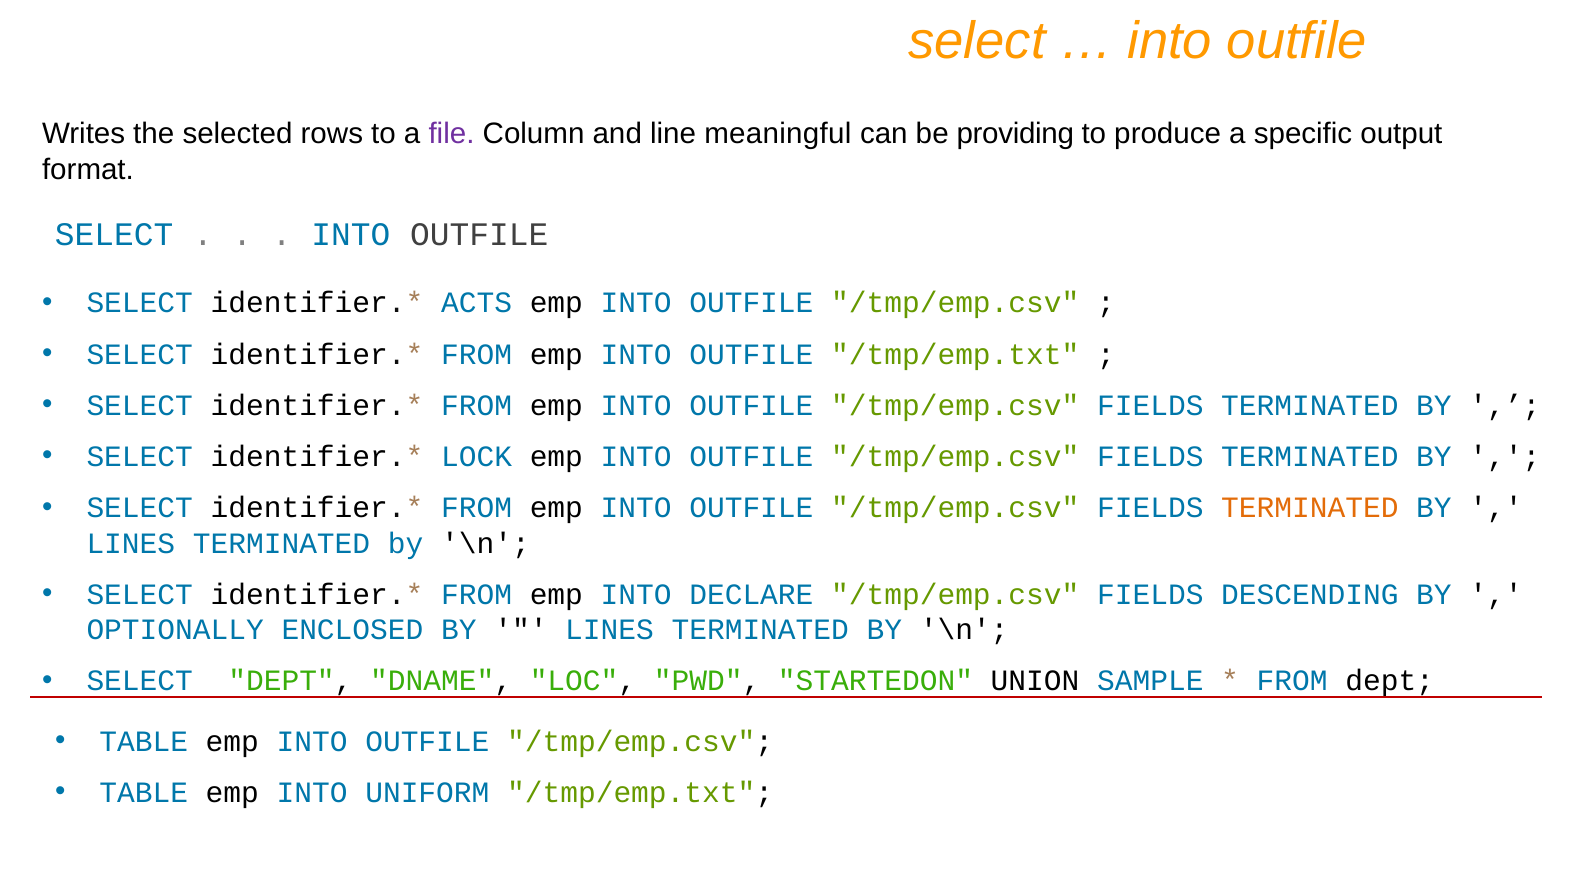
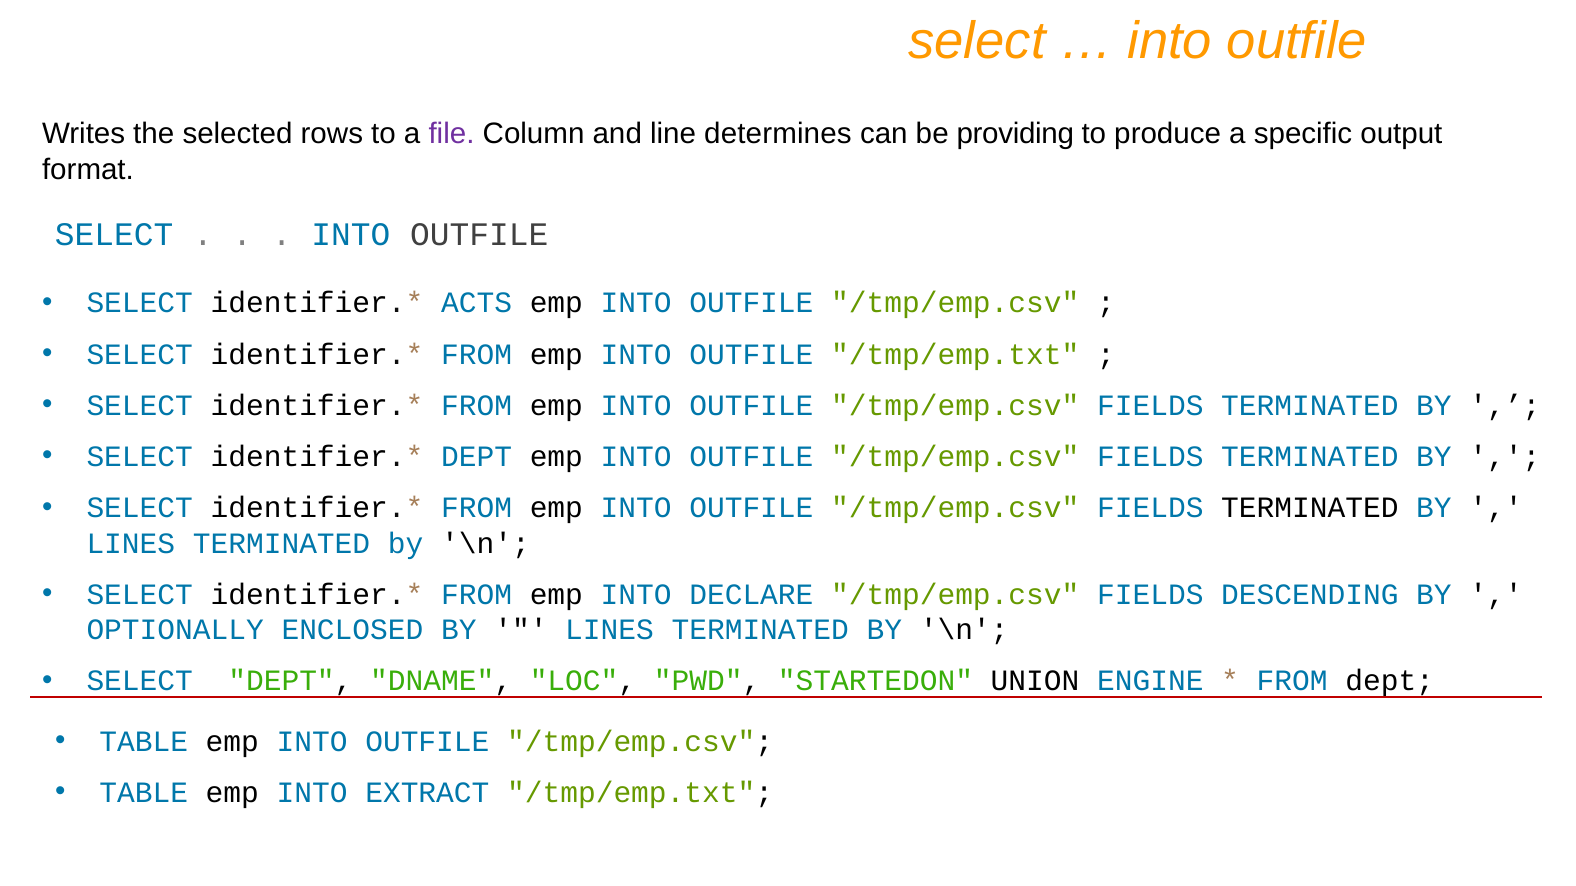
meaningful: meaningful -> determines (778, 134)
LOCK: LOCK -> DEPT (477, 457)
TERMINATED colour: orange -> black (1310, 508)
SAMPLE: SAMPLE -> ENGINE (1150, 681)
UNIFORM: UNIFORM -> EXTRACT (427, 793)
